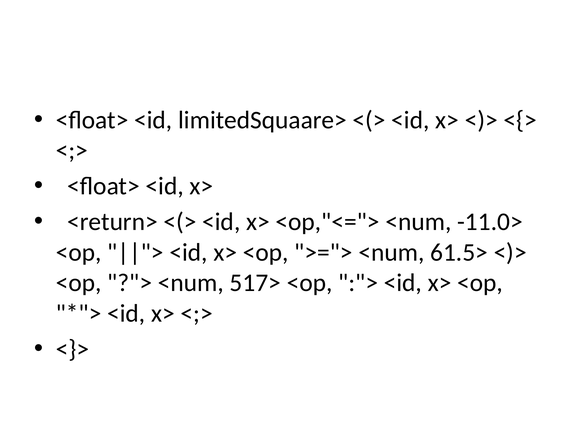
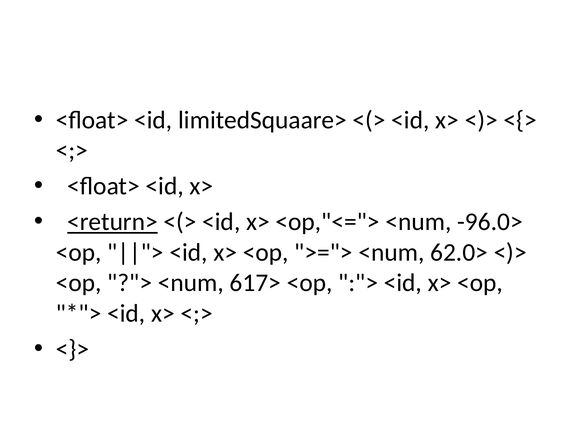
<return> underline: none -> present (112, 222)
-11.0>: -11.0> -> -96.0> (490, 222)
61.5>: 61.5> -> 62.0> (459, 252)
517>: 517> -> 617> (255, 283)
